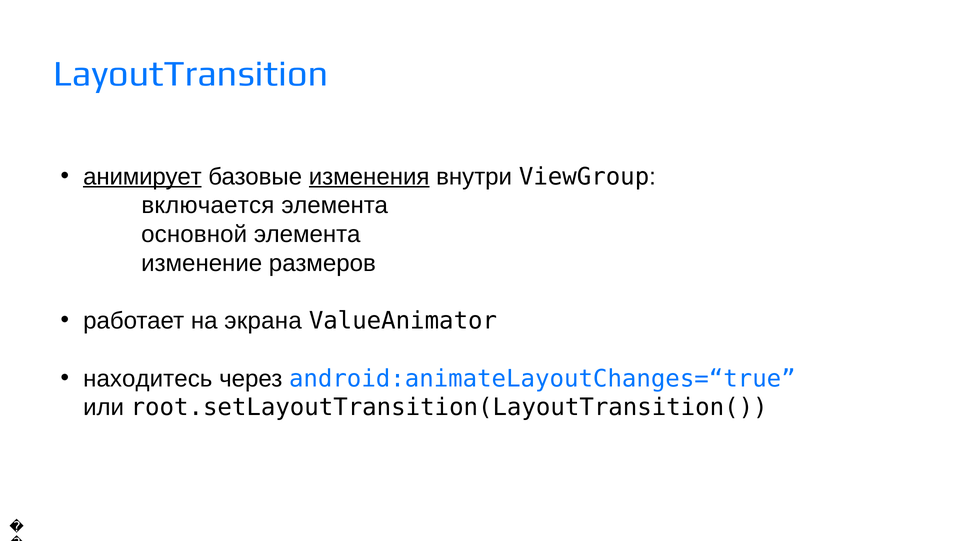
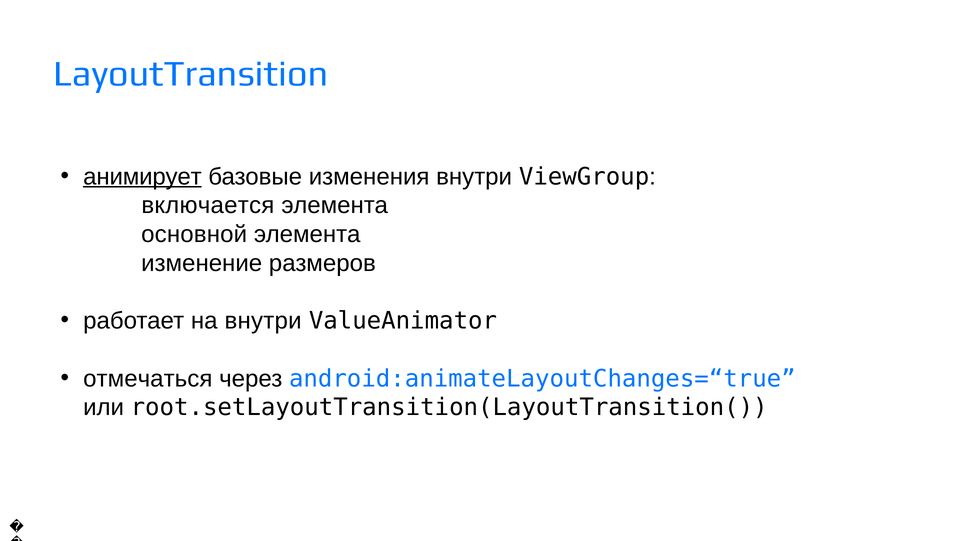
изменения underline: present -> none (369, 177)
на экрана: экрана -> внутри (263, 321)
находитесь: находитесь -> отмечаться (148, 379)
